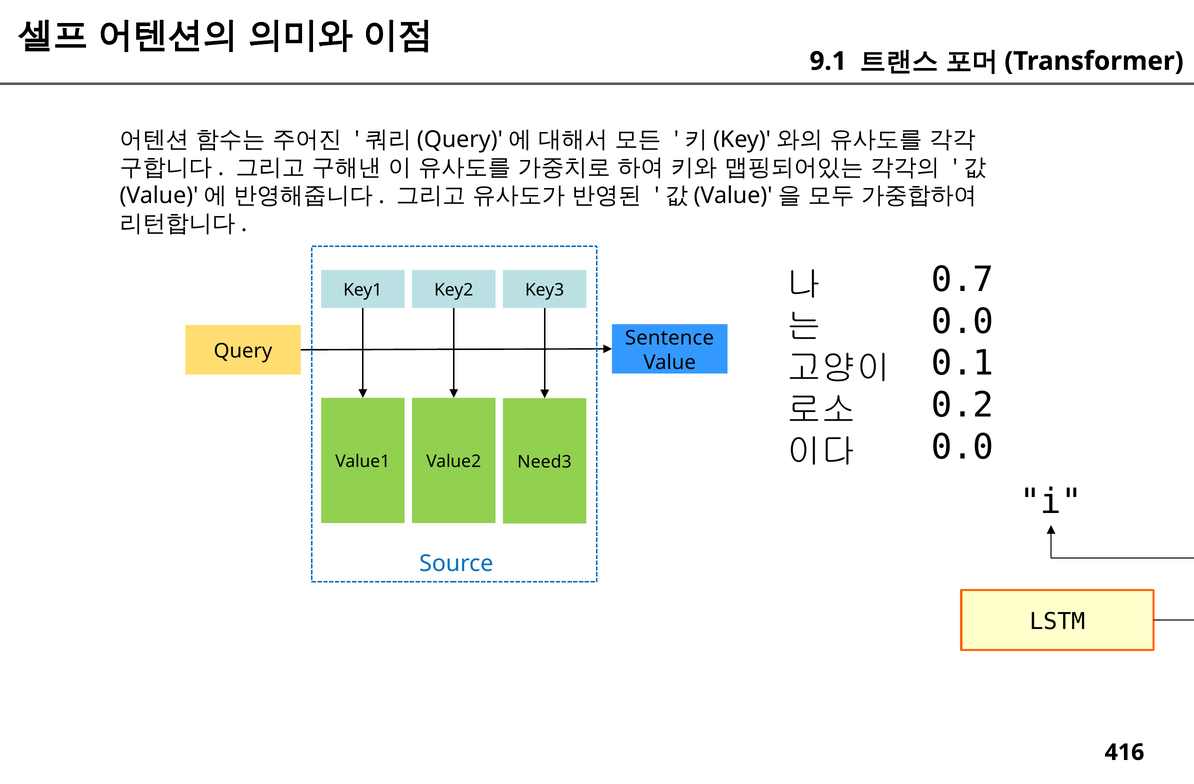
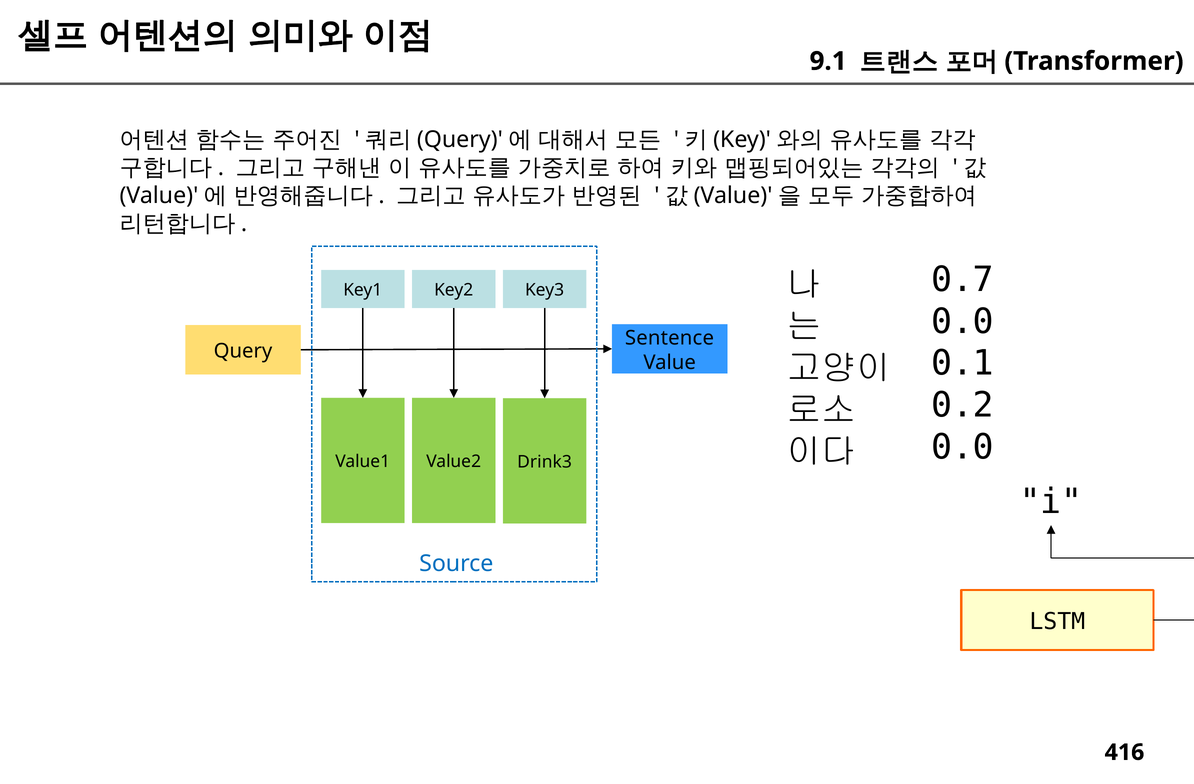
Need3: Need3 -> Drink3 (545, 462)
